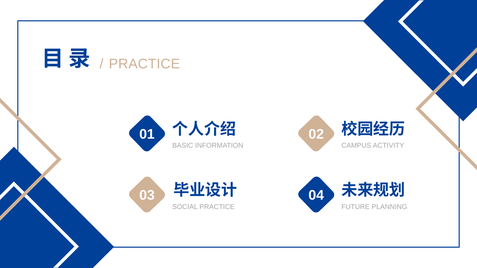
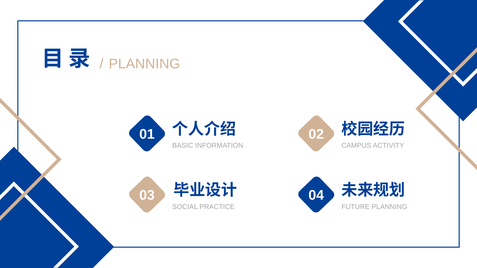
PRACTICE: PRACTICE -> PLANNING (144, 64)
